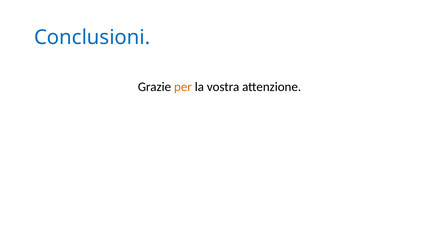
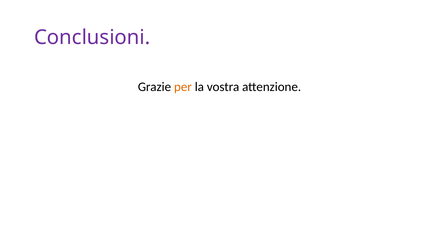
Conclusioni colour: blue -> purple (92, 37)
